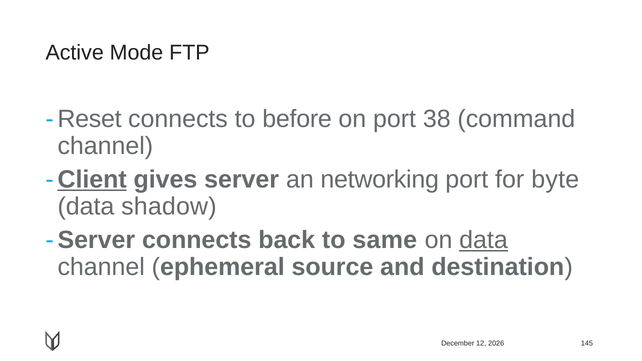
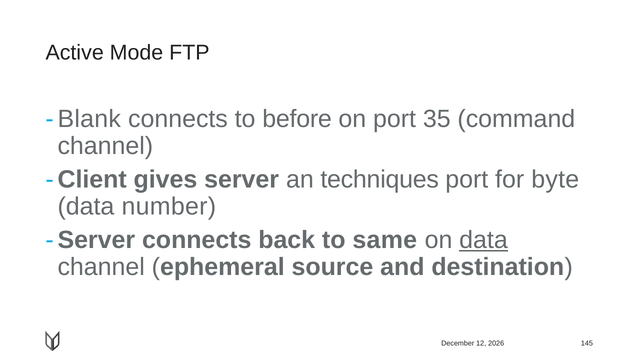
Reset: Reset -> Blank (89, 119)
38: 38 -> 35 (437, 119)
Client underline: present -> none (92, 179)
networking: networking -> techniques (380, 179)
shadow: shadow -> number (169, 206)
